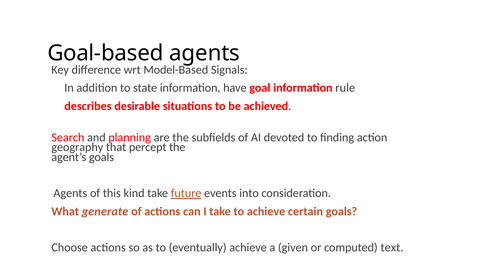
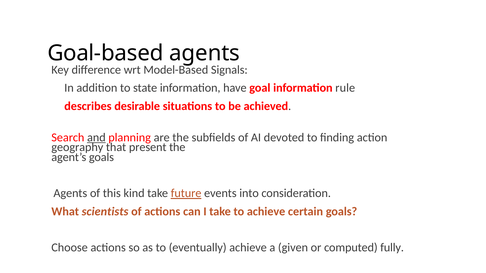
and underline: none -> present (96, 138)
percept: percept -> present (148, 147)
generate: generate -> scientists (105, 212)
text: text -> fully (392, 248)
